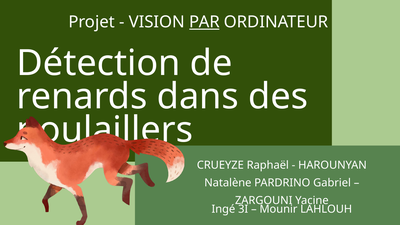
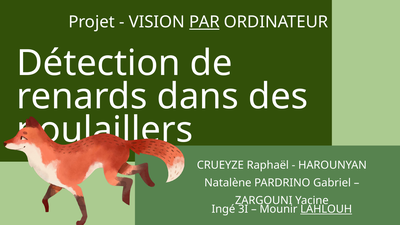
LAHLOUH underline: none -> present (326, 209)
